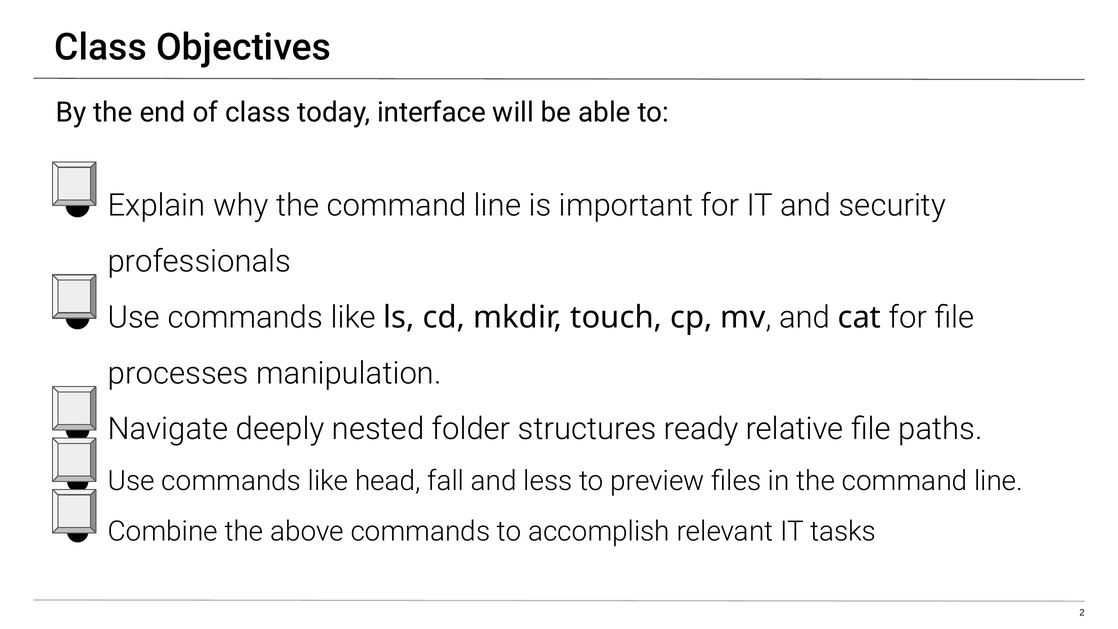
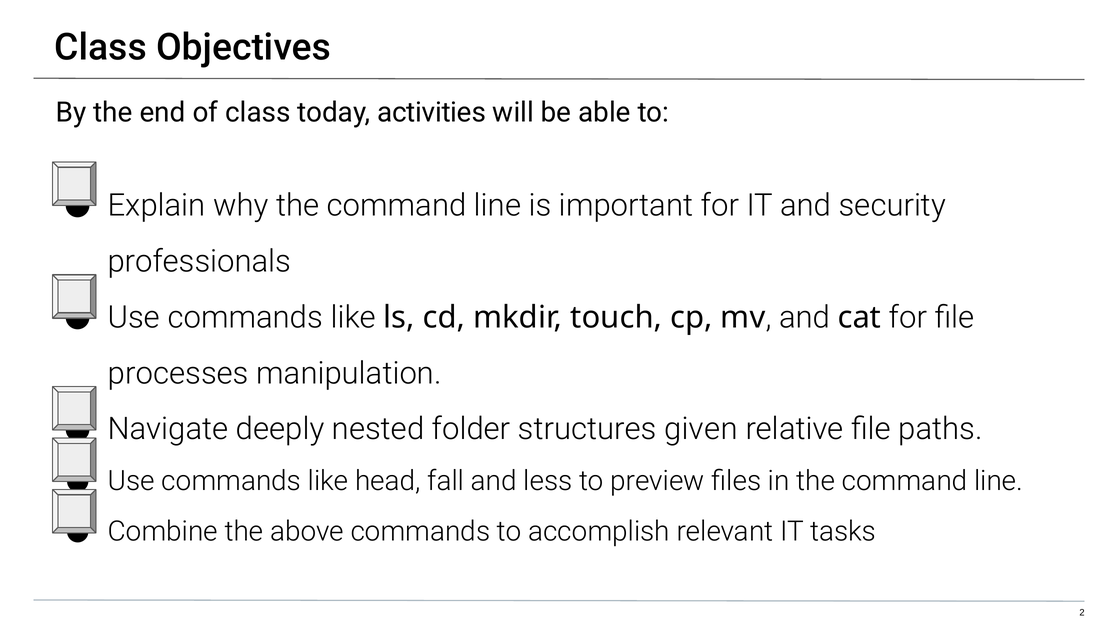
interface: interface -> activities (432, 113)
ready: ready -> given (701, 429)
